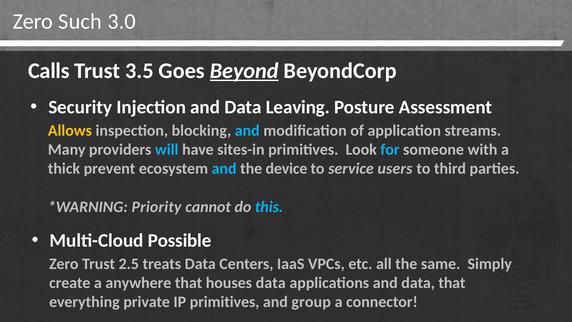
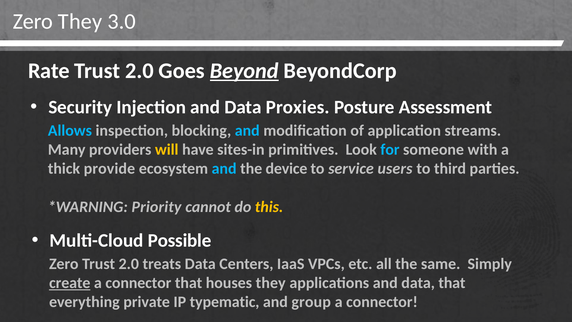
Zero Such: Such -> They (80, 21)
Calls: Calls -> Rate (49, 71)
3.5: 3.5 -> 2.0 (139, 71)
Leaving: Leaving -> Proxies (298, 107)
Allows colour: yellow -> light blue (70, 130)
will colour: light blue -> yellow (167, 149)
prevent: prevent -> provide (109, 169)
this colour: light blue -> yellow (269, 207)
Zero Trust 2.5: 2.5 -> 2.0 (129, 264)
create underline: none -> present (70, 283)
anywhere: anywhere -> connector (138, 283)
houses data: data -> they (271, 283)
IP primitives: primitives -> typematic (225, 302)
